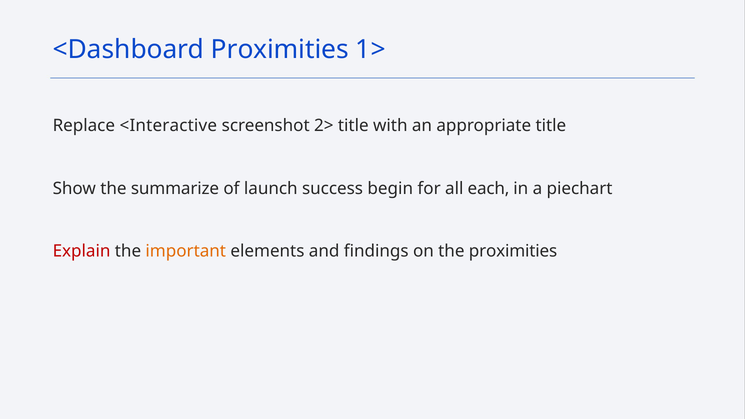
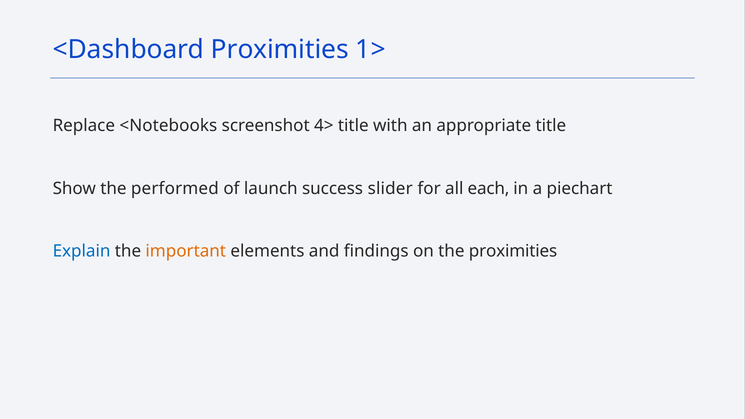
<Interactive: <Interactive -> <Notebooks (168, 126)
2>: 2> -> 4> (324, 126)
summarize: summarize -> performed (175, 188)
begin: begin -> slider (390, 188)
Explain colour: red -> blue (82, 251)
